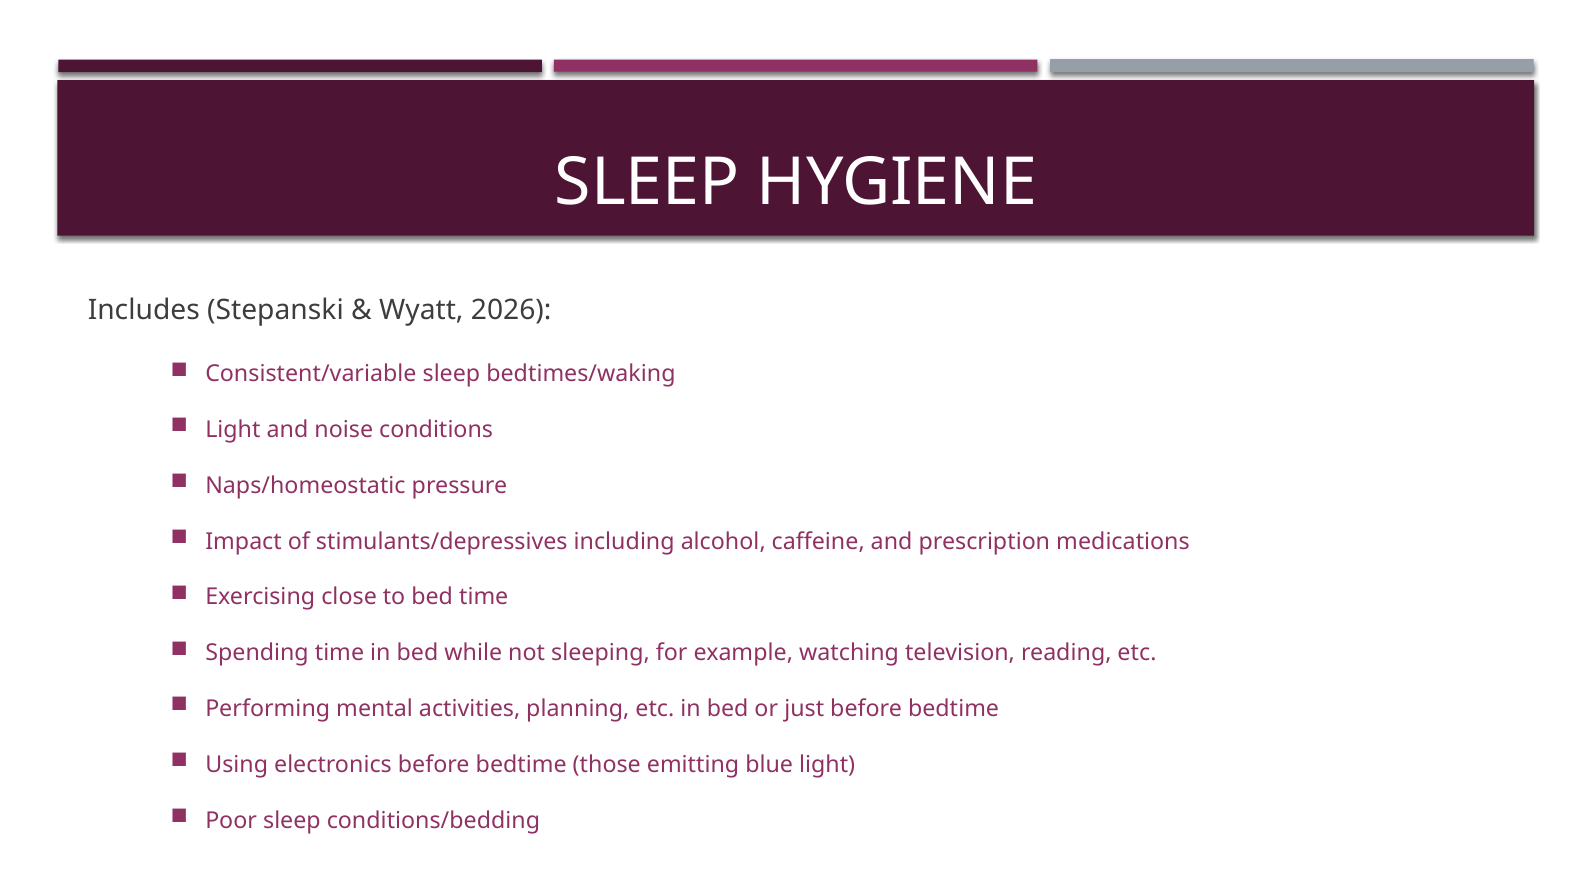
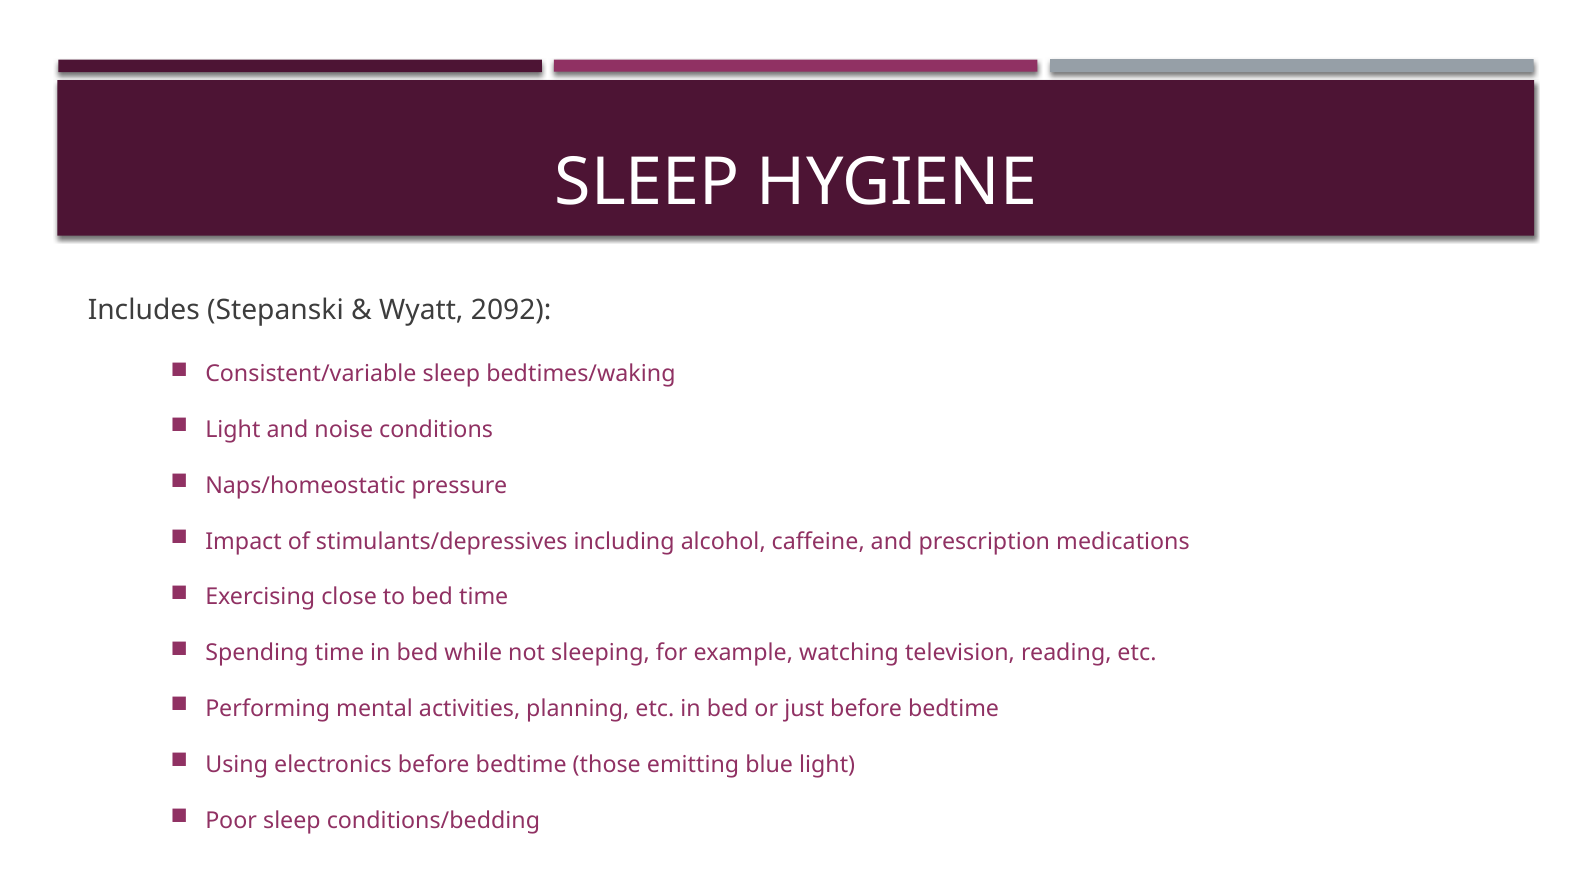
2026: 2026 -> 2092 (511, 310)
